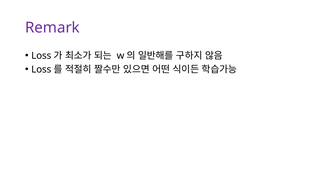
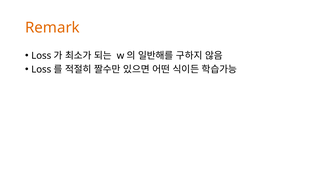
Remark colour: purple -> orange (52, 28)
